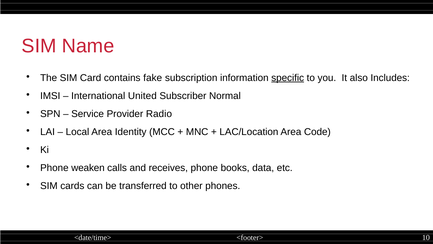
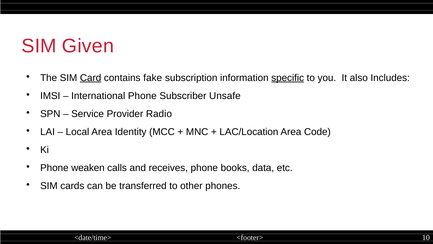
Name: Name -> Given (88, 46)
Card underline: none -> present (91, 78)
International United: United -> Phone (142, 96)
Normal: Normal -> Unsafe (225, 96)
